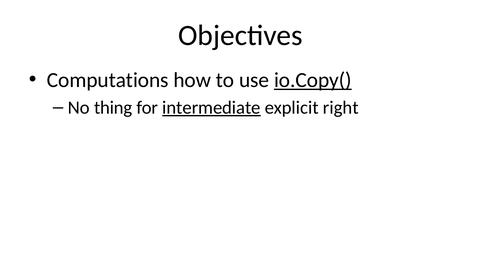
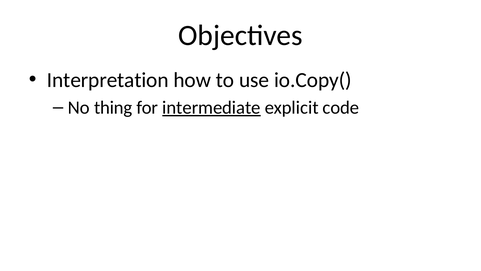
Computations: Computations -> Interpretation (108, 80)
io.Copy( underline: present -> none (313, 80)
right: right -> code (341, 107)
